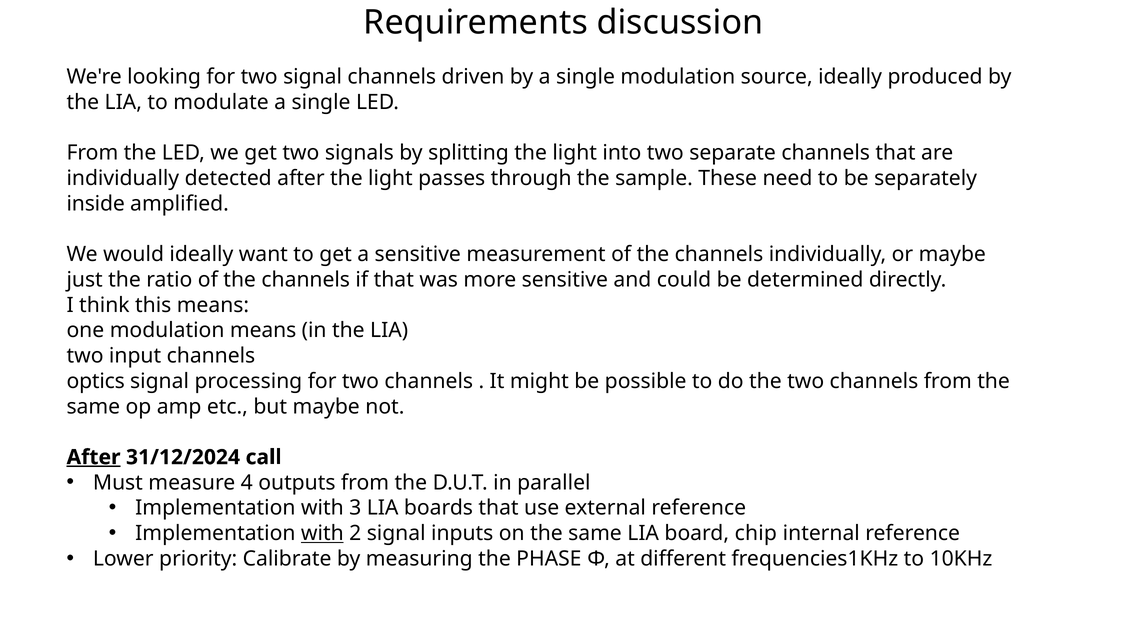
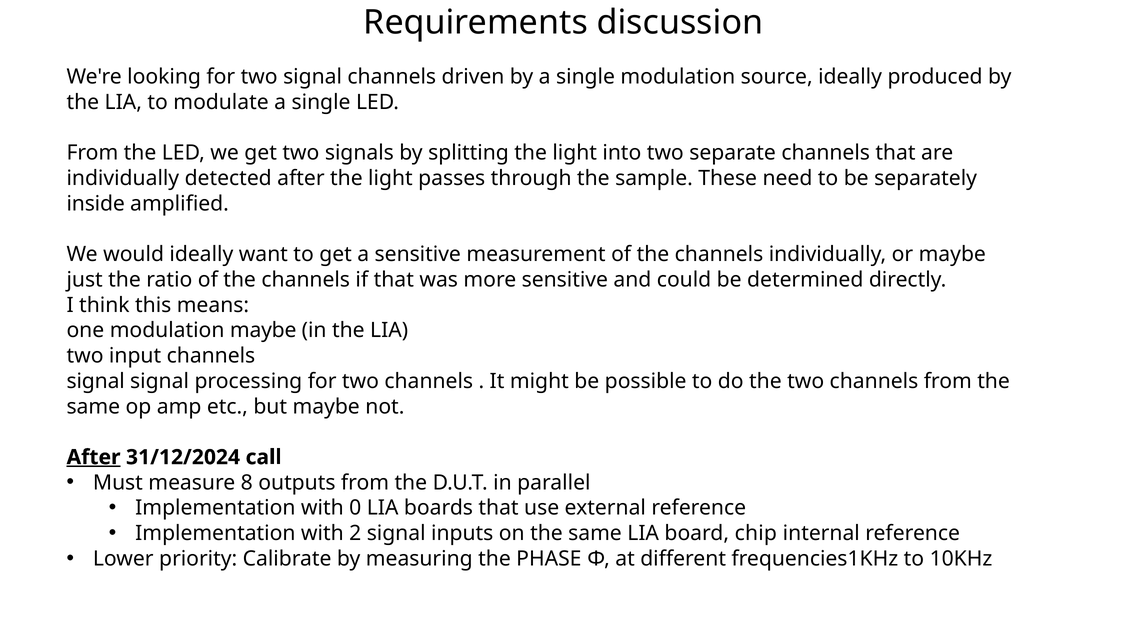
modulation means: means -> maybe (263, 330)
optics: optics -> signal (96, 381)
4: 4 -> 8 (247, 483)
3: 3 -> 0 (355, 508)
with underline: present -> none (322, 533)
